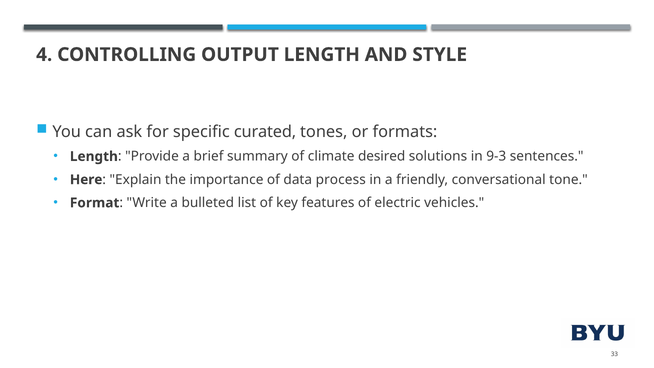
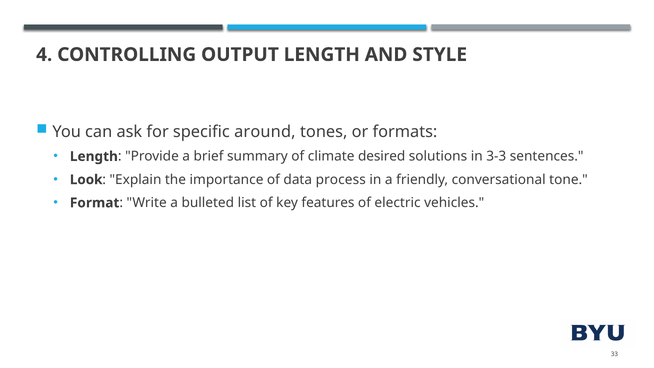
curated: curated -> around (265, 132)
9-3: 9-3 -> 3-3 (496, 156)
Here: Here -> Look (86, 180)
